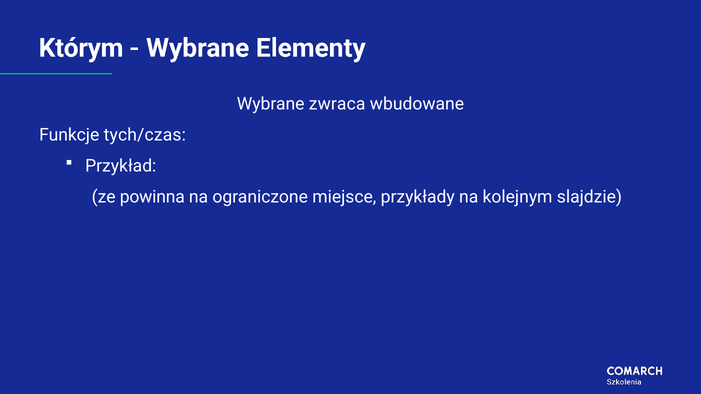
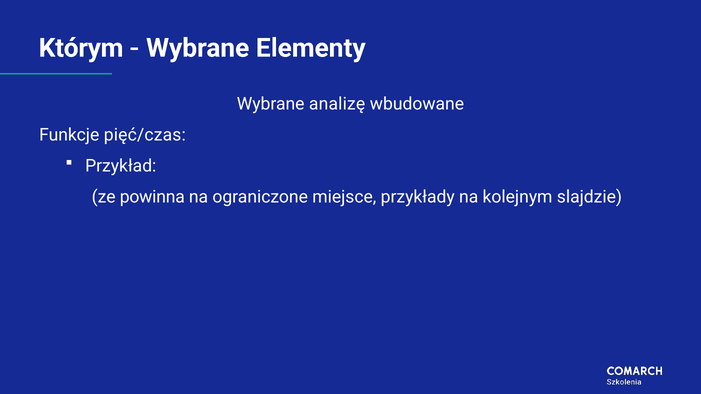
zwraca: zwraca -> analizę (337, 104)
tych/czas: tych/czas -> pięć/czas (145, 135)
